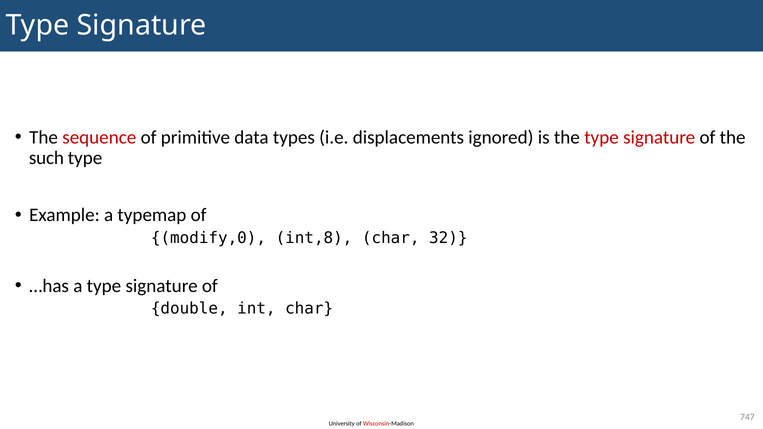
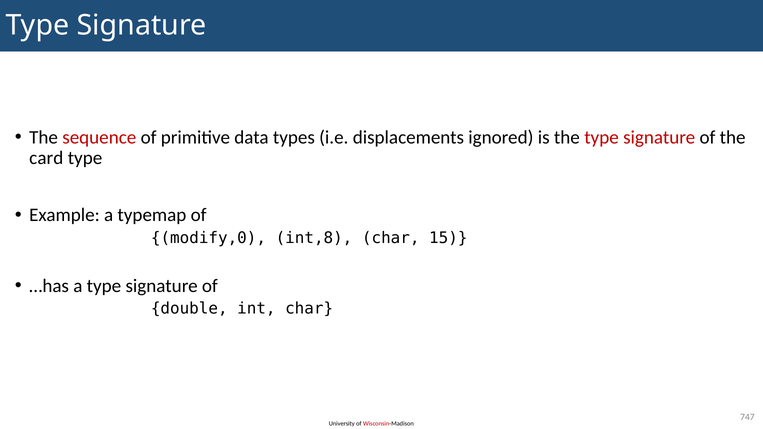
such: such -> card (46, 158)
32: 32 -> 15 (448, 238)
